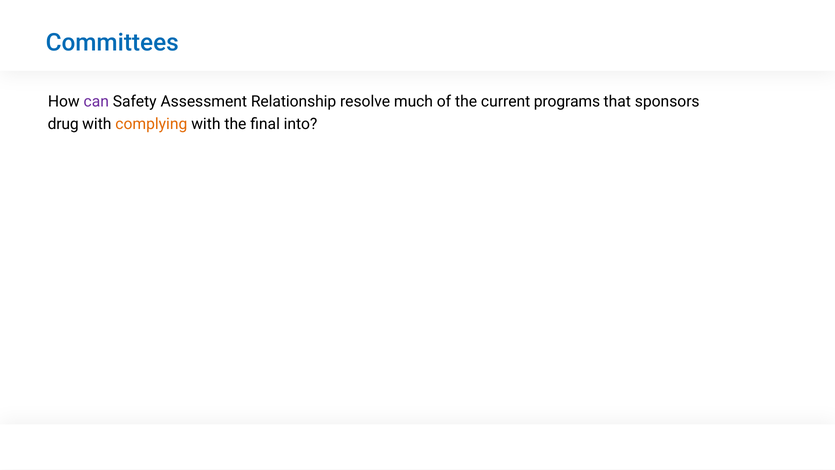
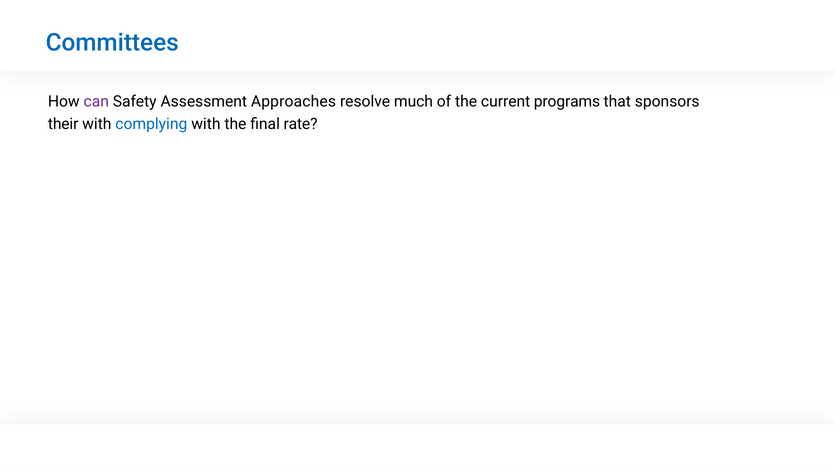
Relationship: Relationship -> Approaches (293, 101)
drug: drug -> their (63, 124)
complying colour: orange -> blue (151, 124)
into: into -> rate (301, 124)
